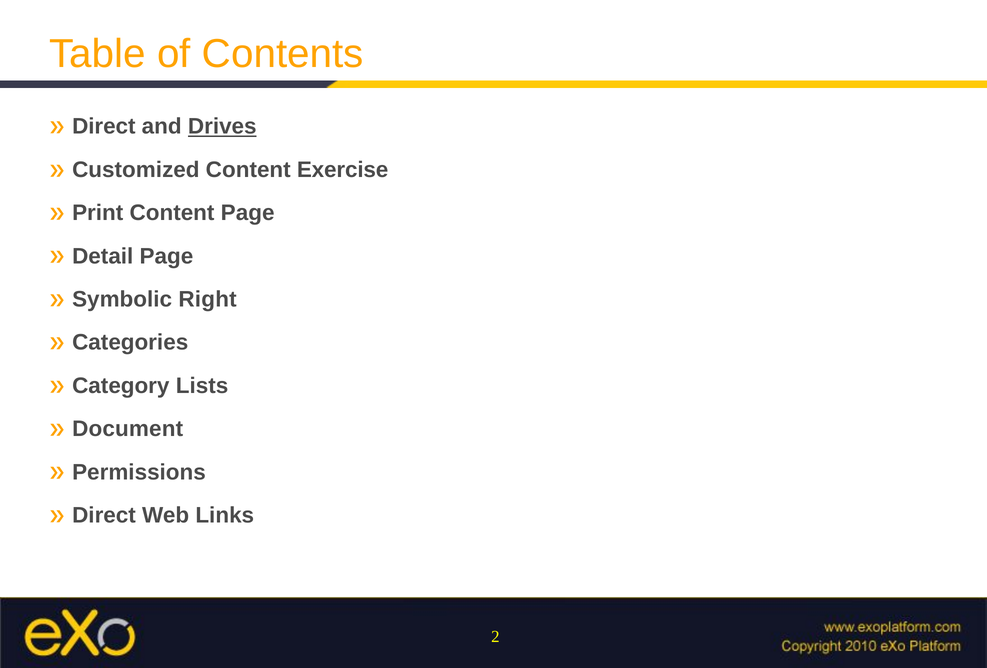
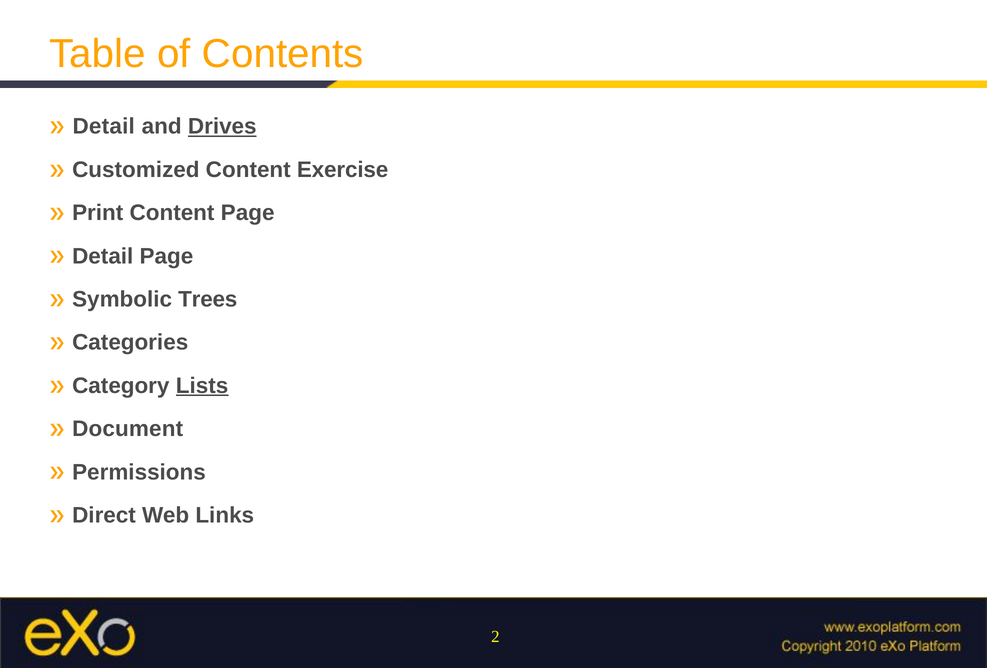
Direct: Direct -> Detail (104, 127)
Right: Right -> Trees (208, 300)
Lists underline: none -> present (202, 386)
